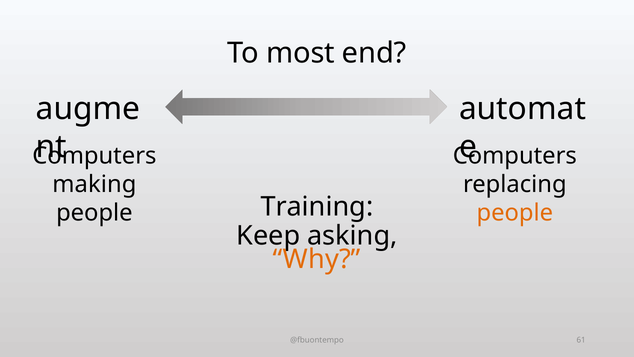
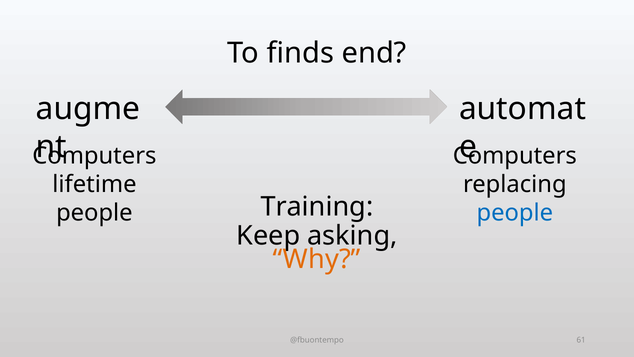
most: most -> finds (300, 53)
making: making -> lifetime (94, 184)
people colour: orange -> blue (515, 213)
